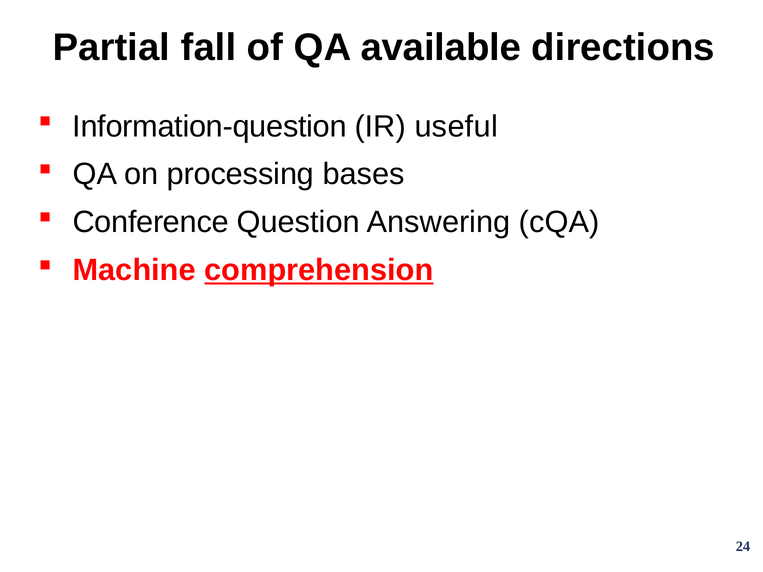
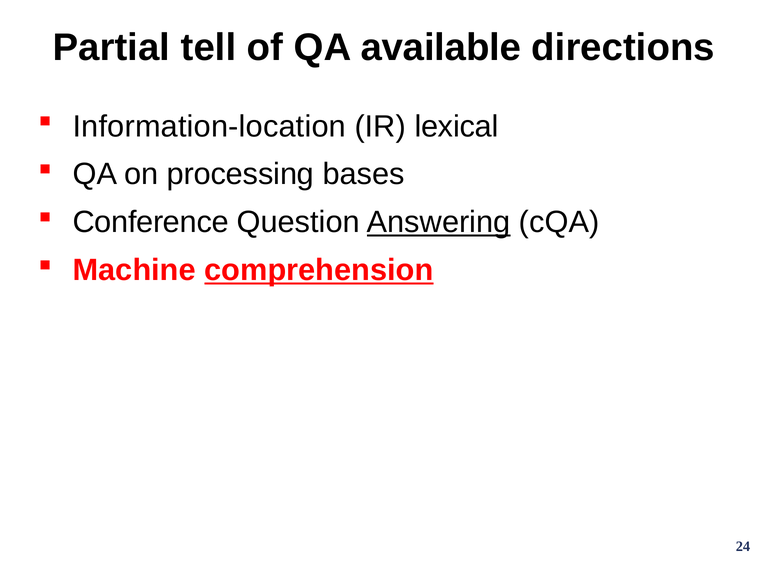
fall: fall -> tell (209, 48)
Information-question: Information-question -> Information-location (209, 126)
useful: useful -> lexical (457, 126)
Answering underline: none -> present (439, 222)
